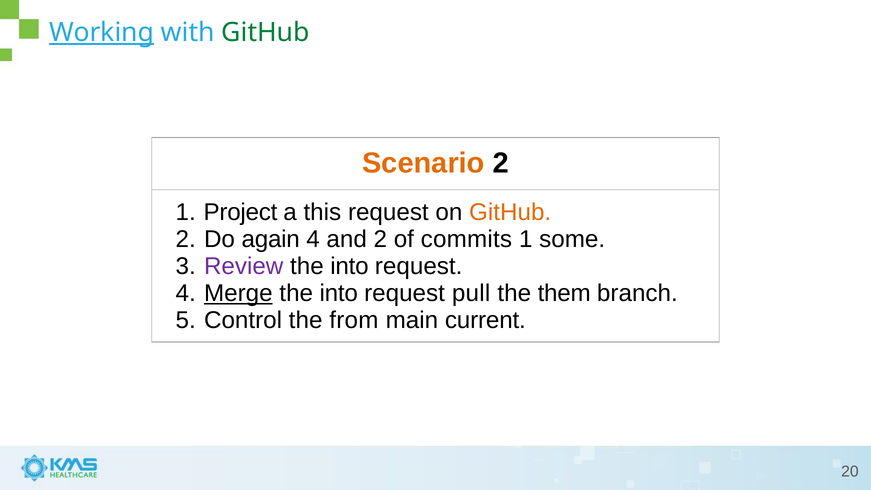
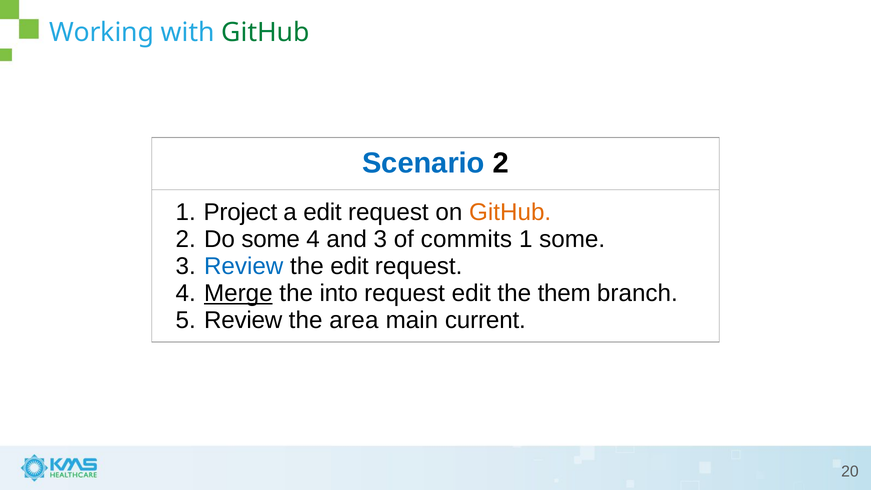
Working underline: present -> none (102, 33)
Scenario colour: orange -> blue (423, 163)
a this: this -> edit (322, 212)
Do again: again -> some (271, 239)
and 2: 2 -> 3 (380, 239)
Review colour: purple -> blue (244, 266)
into: into -> edit (349, 266)
request pull: pull -> edit (471, 293)
5 Control: Control -> Review (243, 320)
from: from -> area (354, 320)
